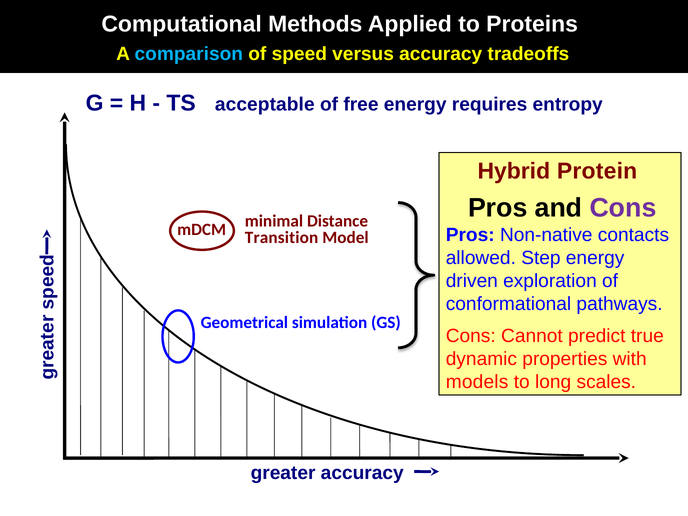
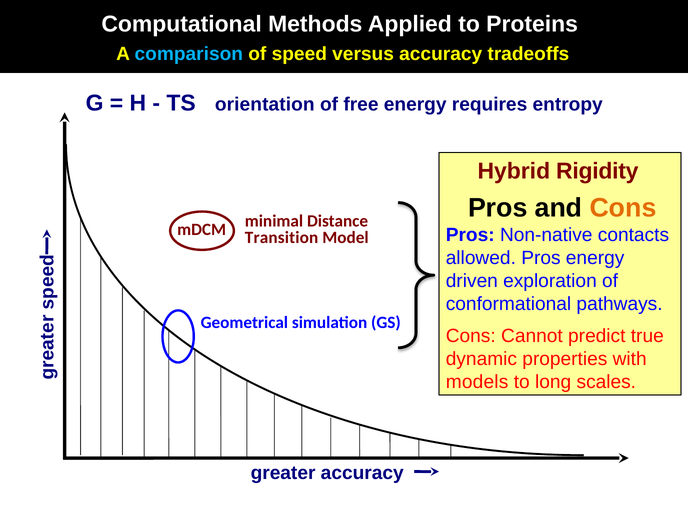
acceptable: acceptable -> orientation (265, 105)
Protein: Protein -> Rigidity (597, 171)
Cons colour: purple -> orange (623, 208)
allowed Step: Step -> Pros (541, 258)
